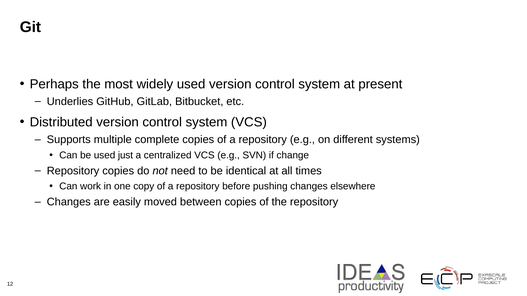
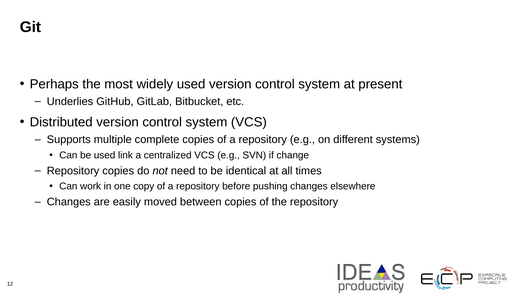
just: just -> link (125, 155)
